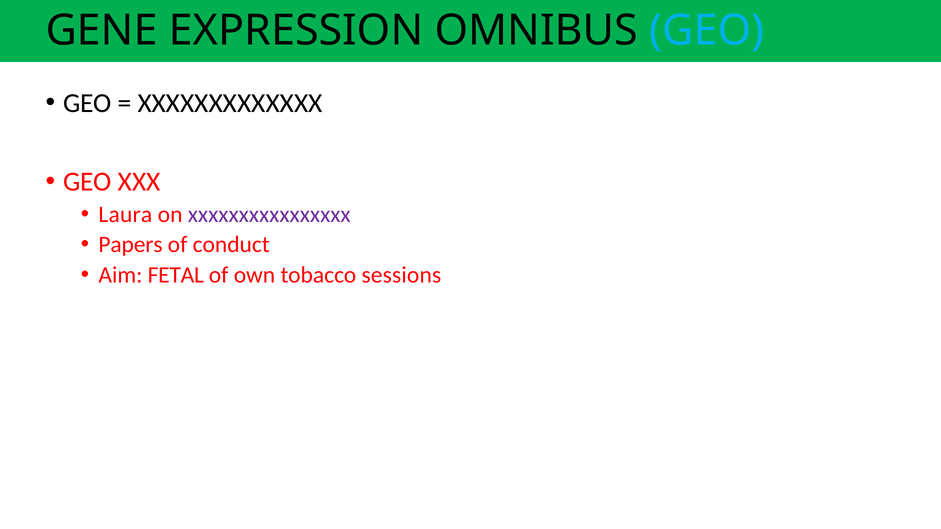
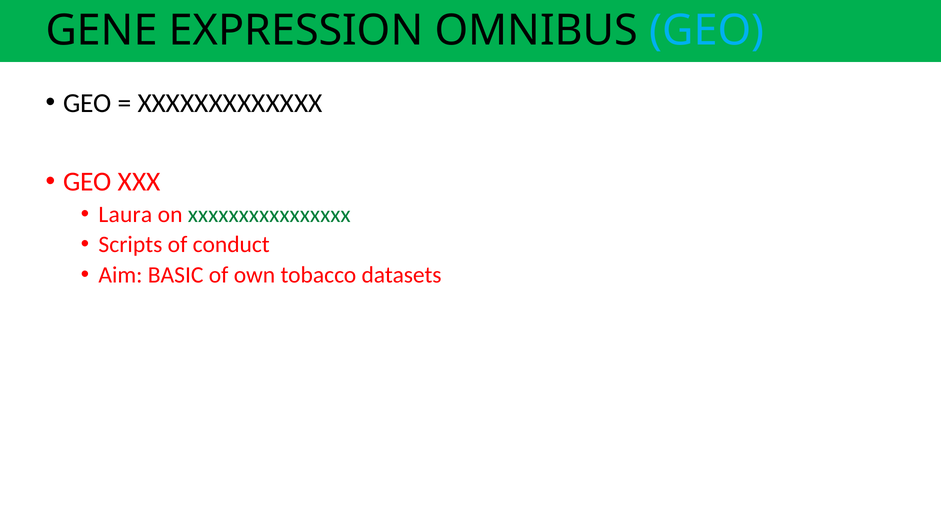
xxxxxxxxxxxxxxxx colour: purple -> green (269, 214)
Papers: Papers -> Scripts (130, 245)
FETAL: FETAL -> BASIC (176, 275)
sessions: sessions -> datasets (402, 275)
